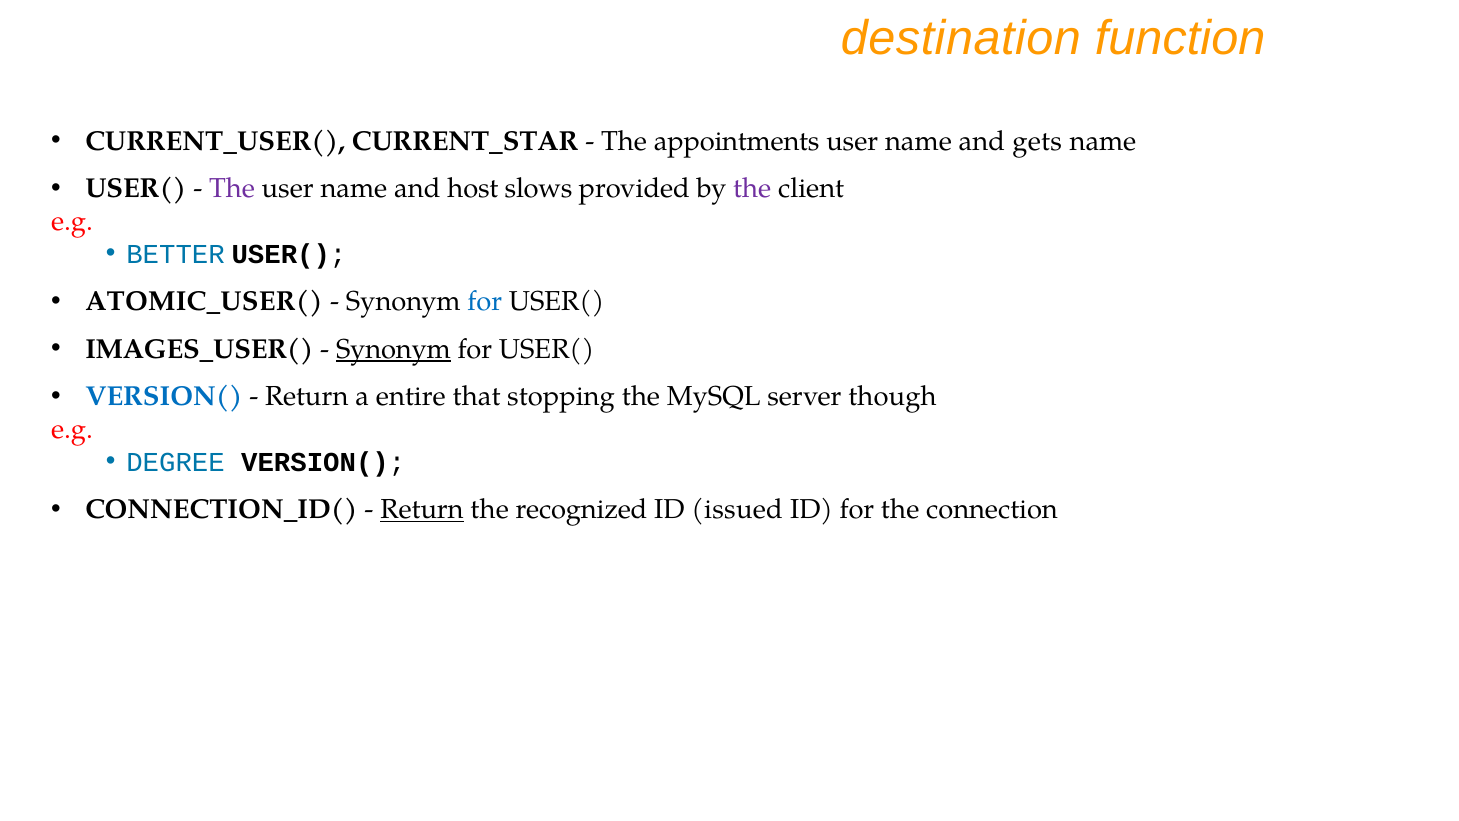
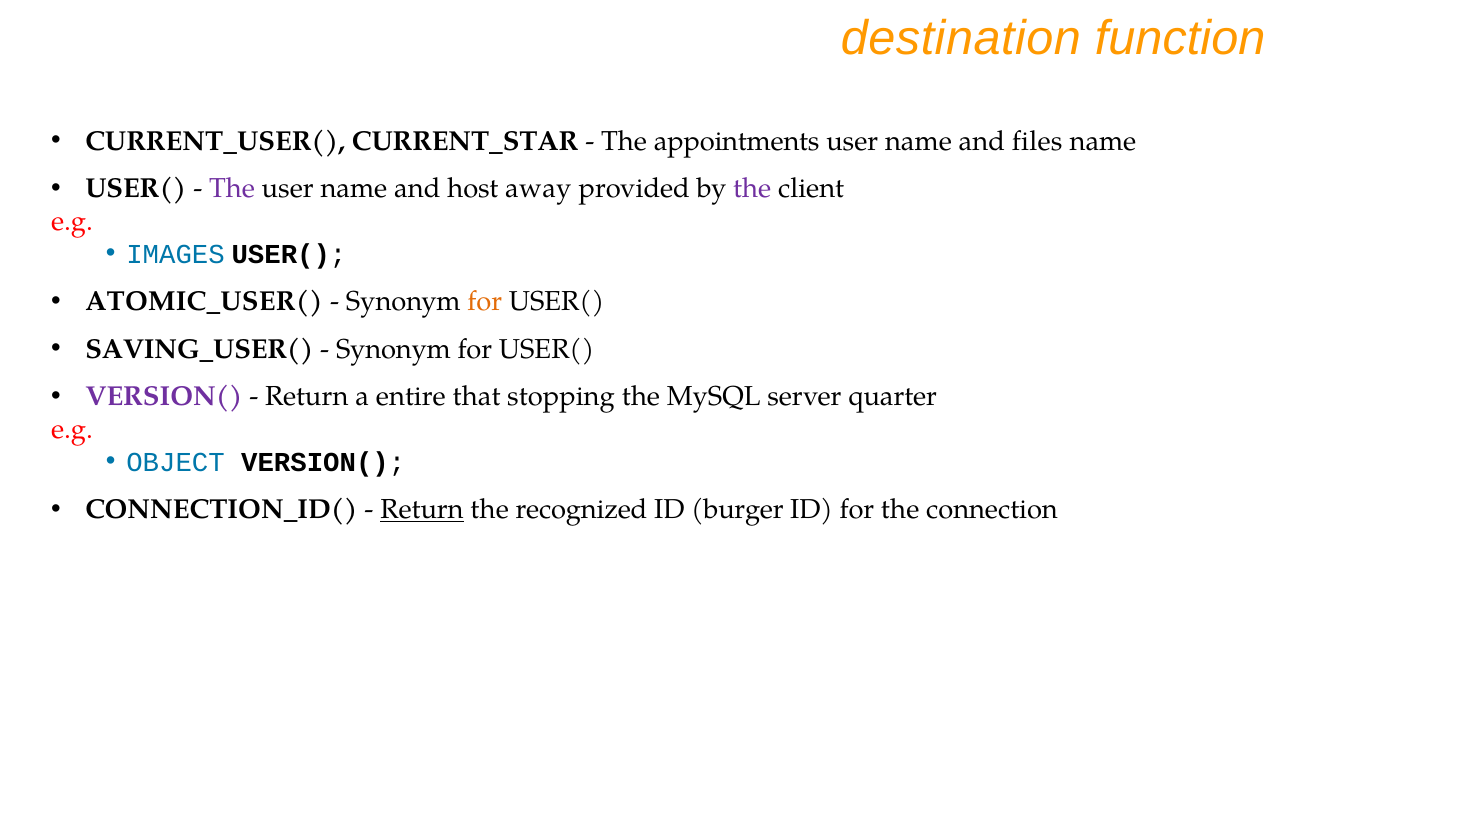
gets: gets -> files (1037, 141)
slows: slows -> away (538, 189)
BETTER: BETTER -> IMAGES (176, 254)
for colour: blue -> orange (485, 302)
IMAGES_USER(: IMAGES_USER( -> SAVING_USER( (199, 349)
Synonym underline: present -> none (393, 349)
VERSION( colour: blue -> purple (164, 396)
though: though -> quarter (893, 396)
DEGREE: DEGREE -> OBJECT (176, 462)
issued: issued -> burger (737, 510)
